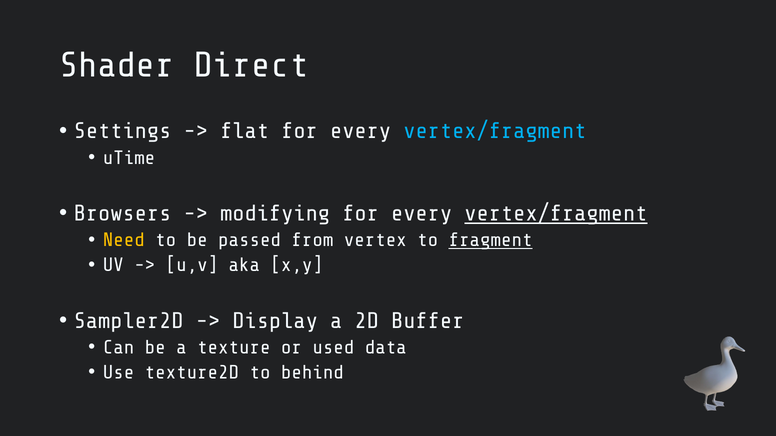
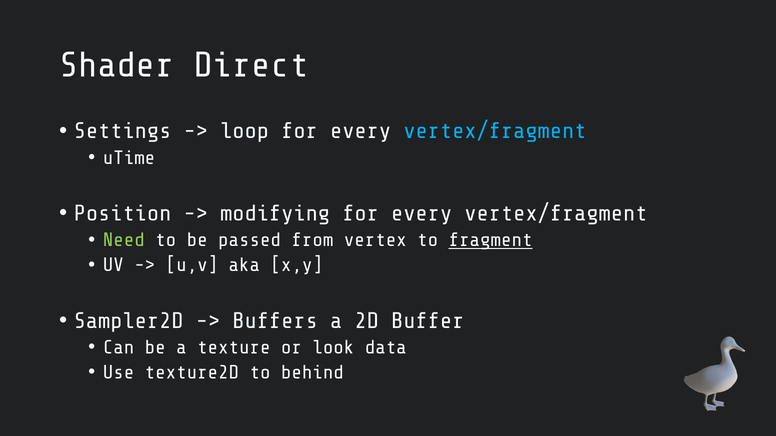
flat: flat -> loop (245, 131)
Browsers: Browsers -> Position (123, 214)
vertex/fragment underline: present -> none (556, 214)
Need colour: yellow -> light green (124, 240)
Display: Display -> Buffers (275, 321)
used: used -> look (333, 348)
